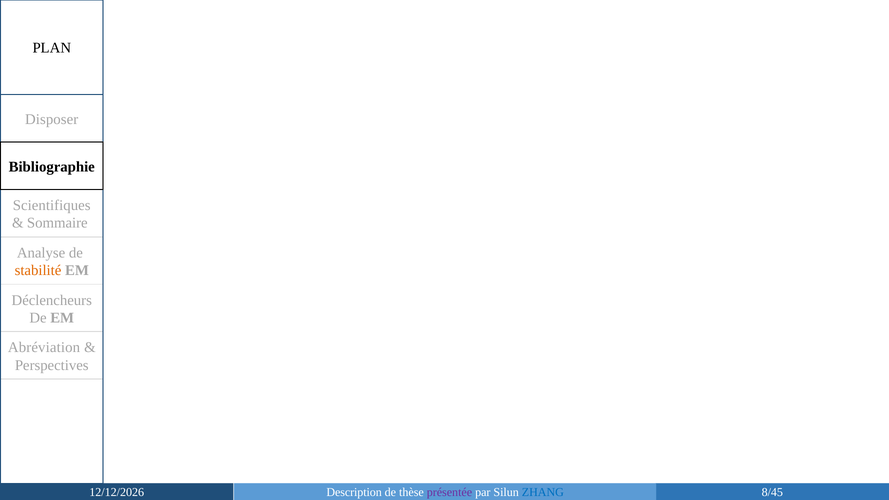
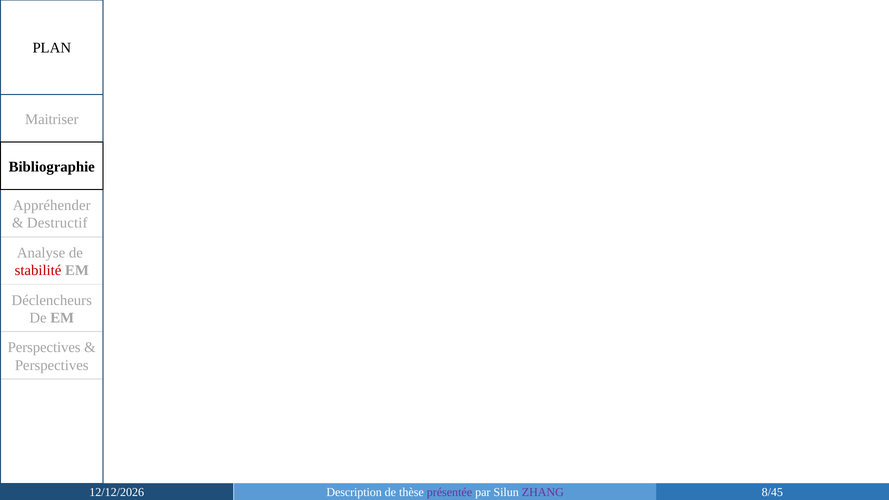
Disposer: Disposer -> Maitriser (52, 119)
Scientifiques: Scientifiques -> Appréhender (52, 205)
Sommaire: Sommaire -> Destructif (57, 223)
stabilité colour: orange -> red (38, 271)
Abréviation: Abréviation -> Perspectives (44, 348)
ZHANG colour: blue -> purple (543, 492)
